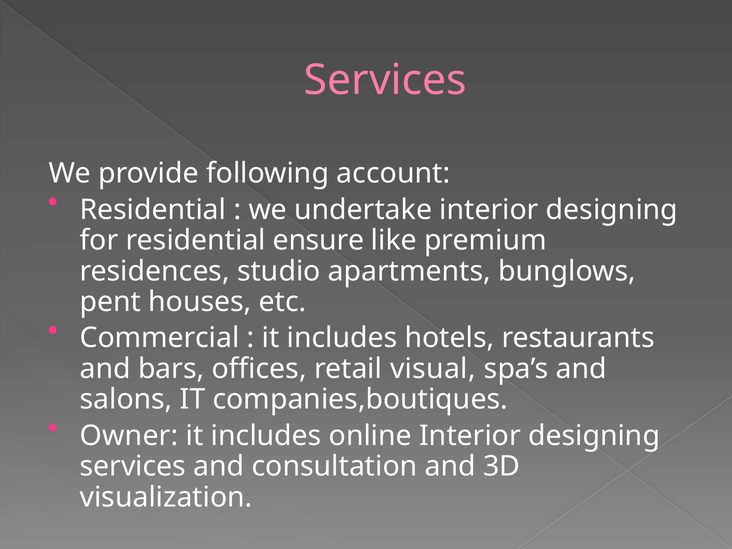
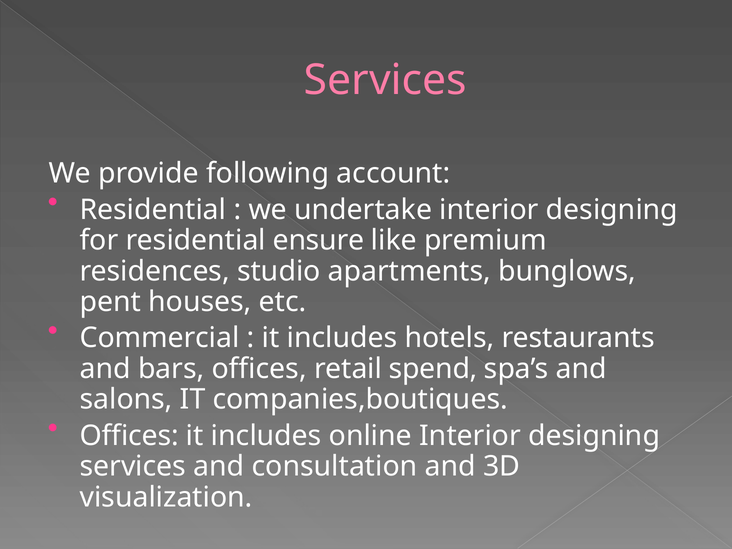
visual: visual -> spend (433, 369)
Owner: Owner -> Offices (129, 436)
